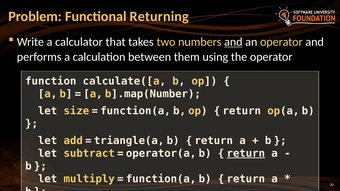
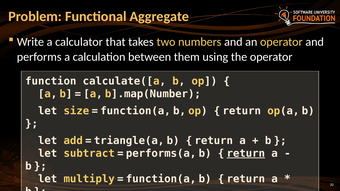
Returning: Returning -> Aggregate (159, 17)
and underline: present -> none (233, 42)
operator(a: operator(a -> performs(a (161, 154)
